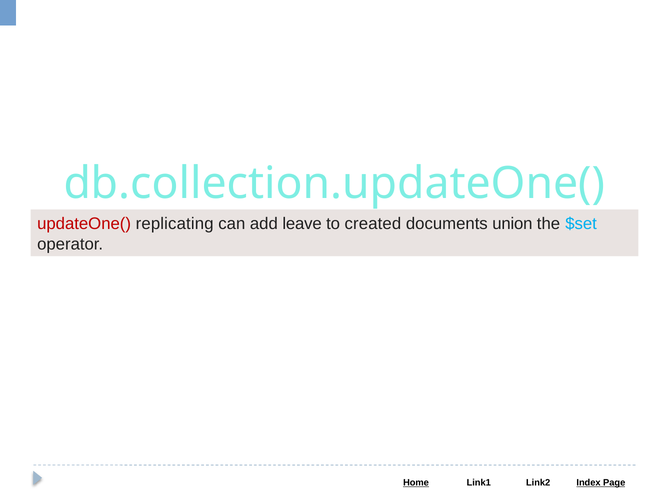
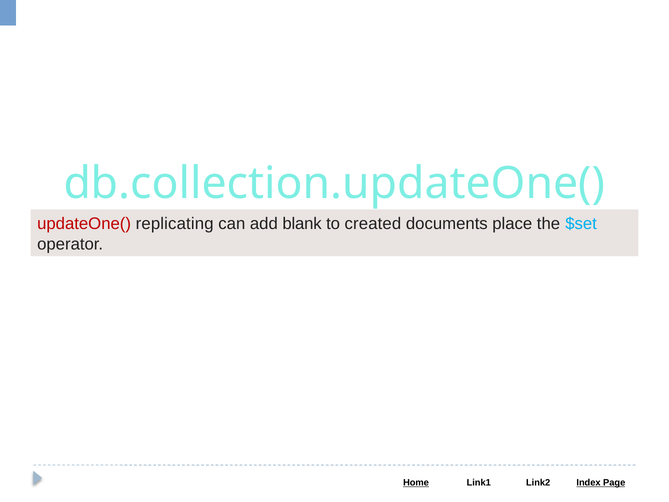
leave: leave -> blank (302, 224)
union: union -> place (512, 224)
